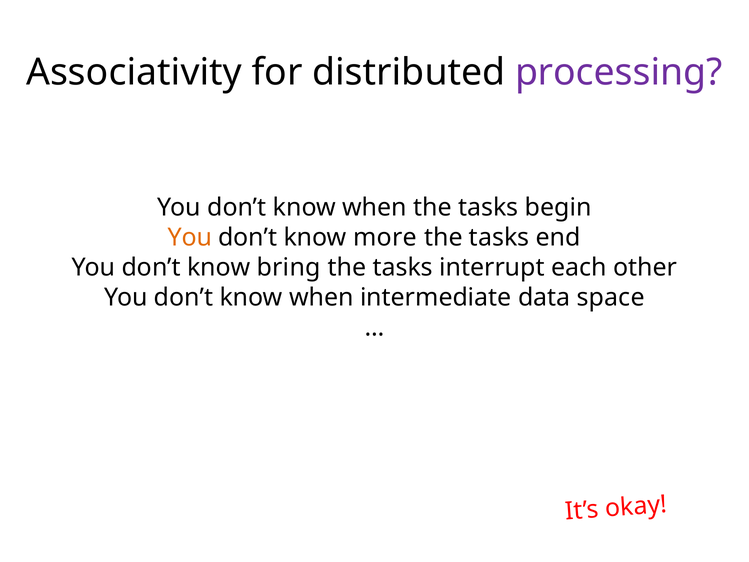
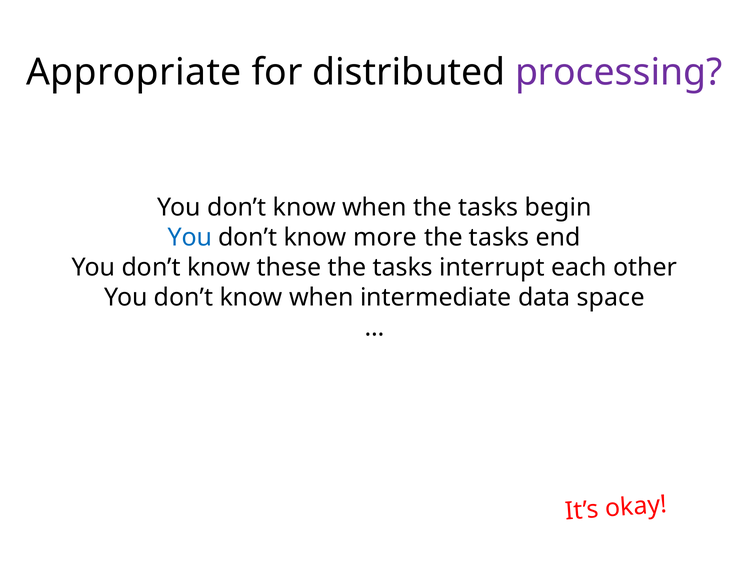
Associativity: Associativity -> Appropriate (134, 72)
You colour: orange -> blue (190, 238)
bring: bring -> these (289, 268)
